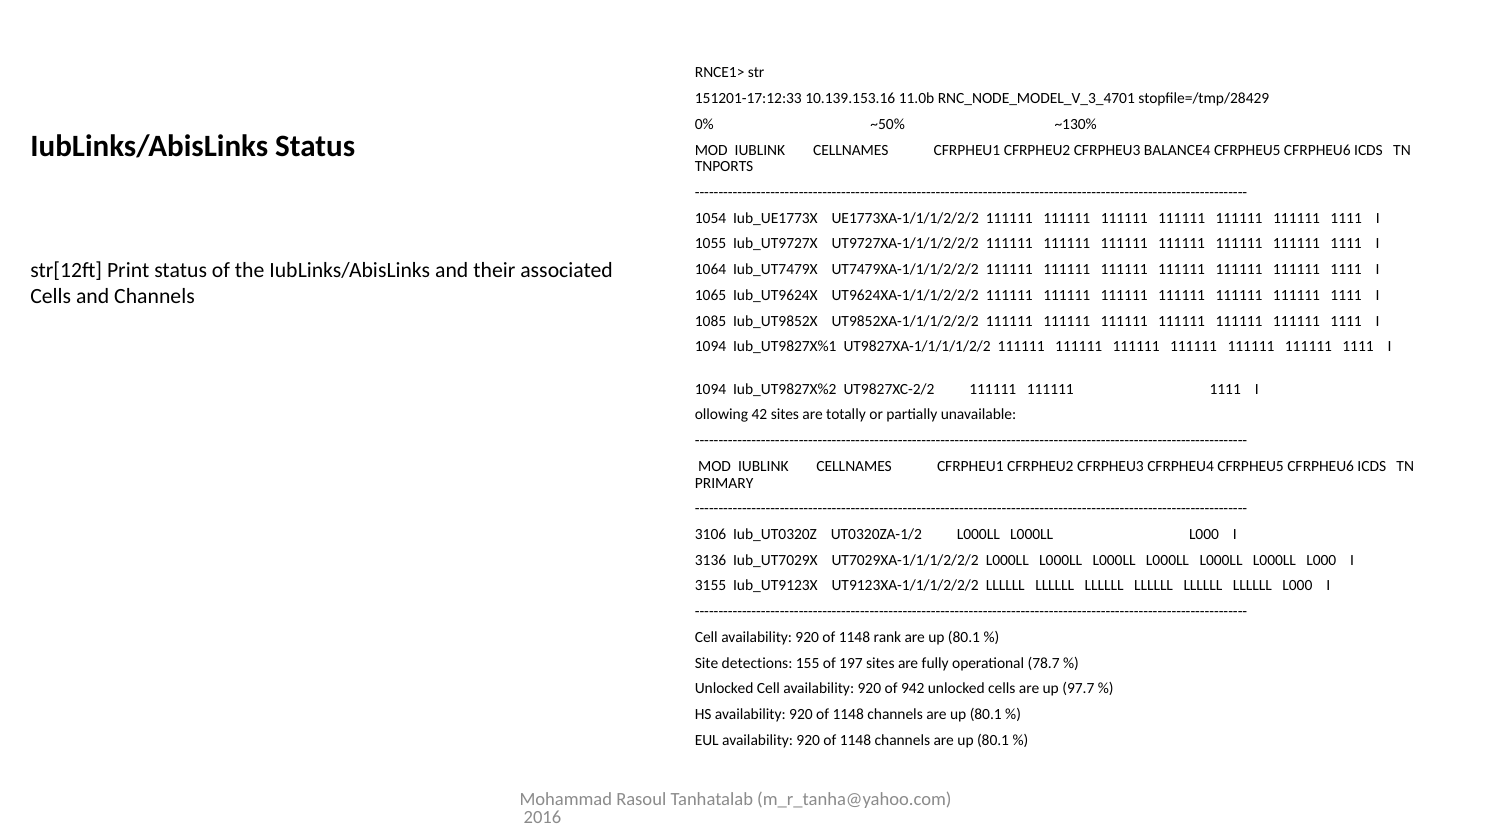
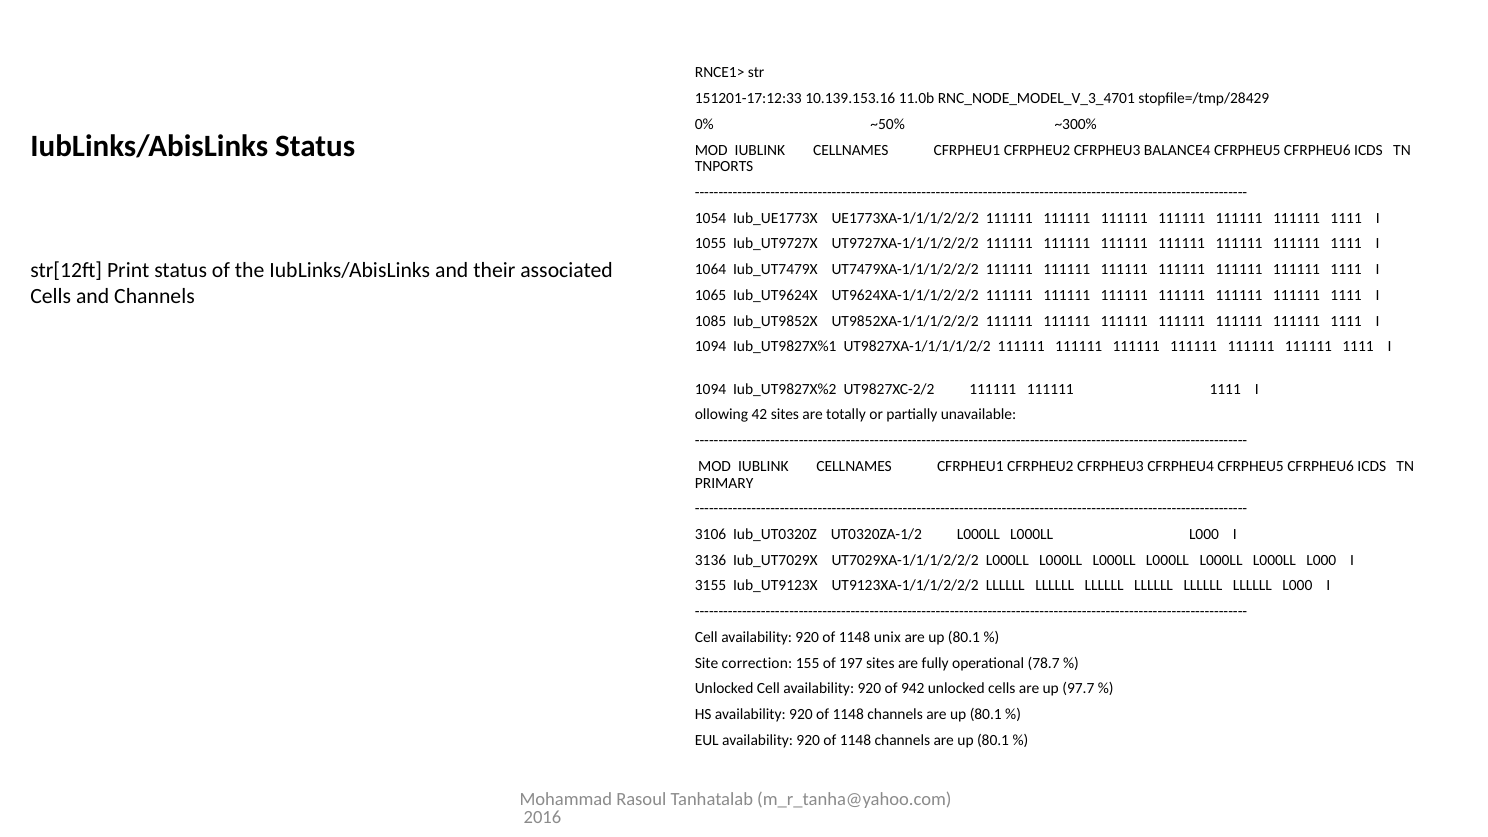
~130%: ~130% -> ~300% (1076, 124)
rank: rank -> unix (887, 637)
detections: detections -> correction (757, 663)
